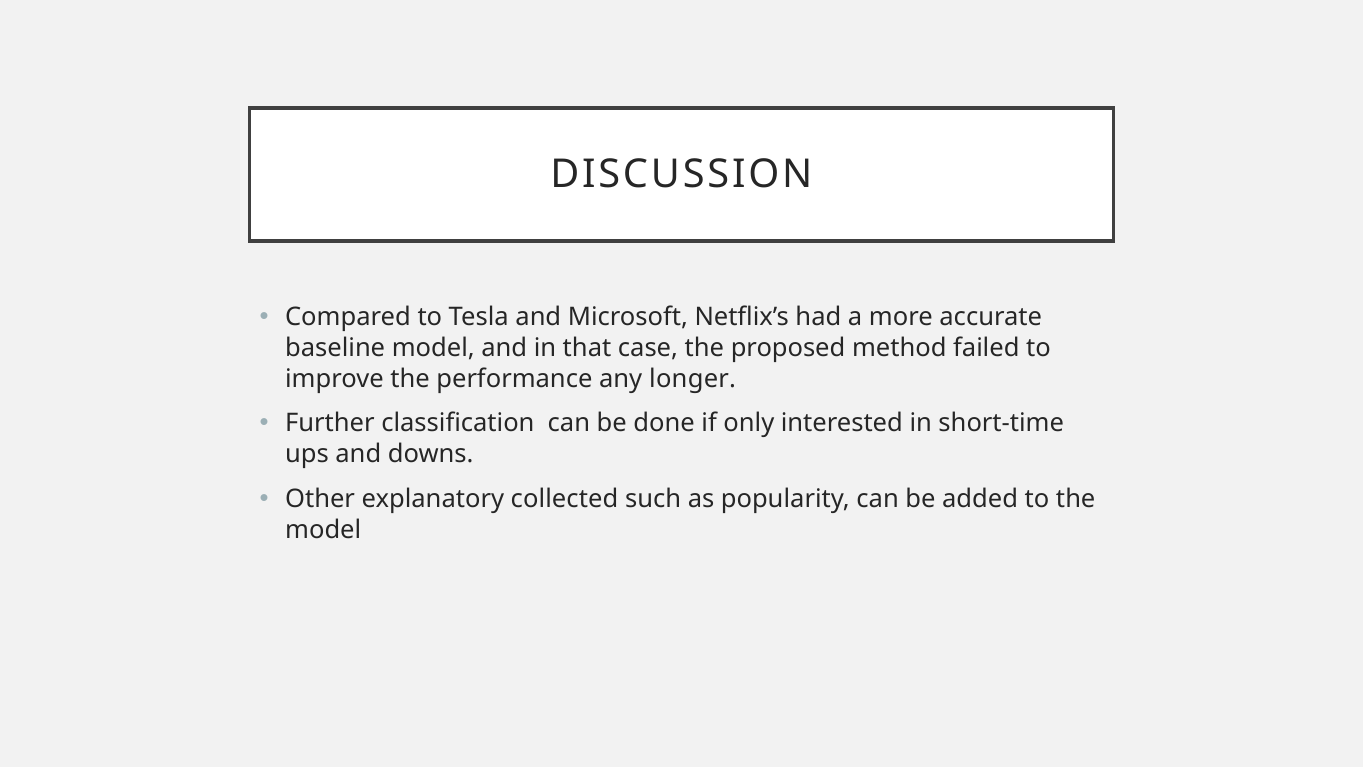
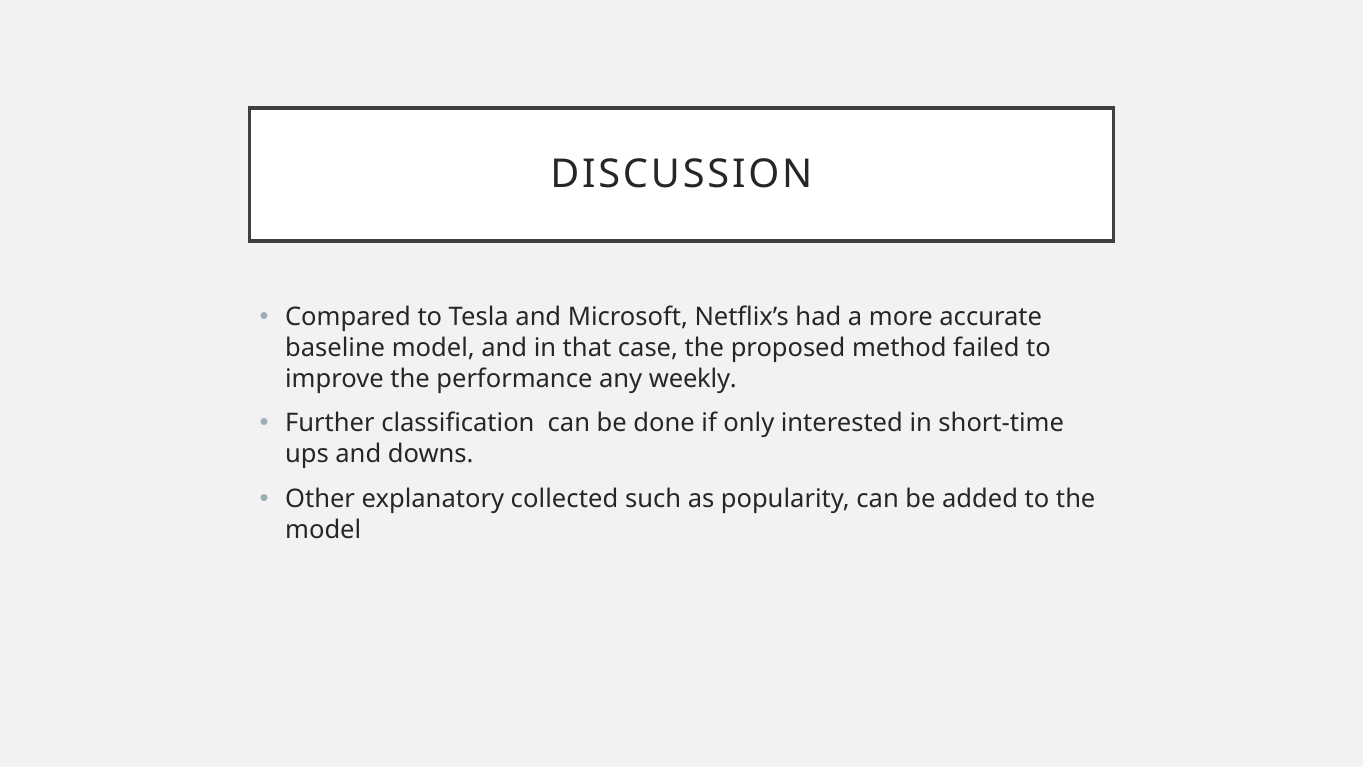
longer: longer -> weekly (693, 378)
